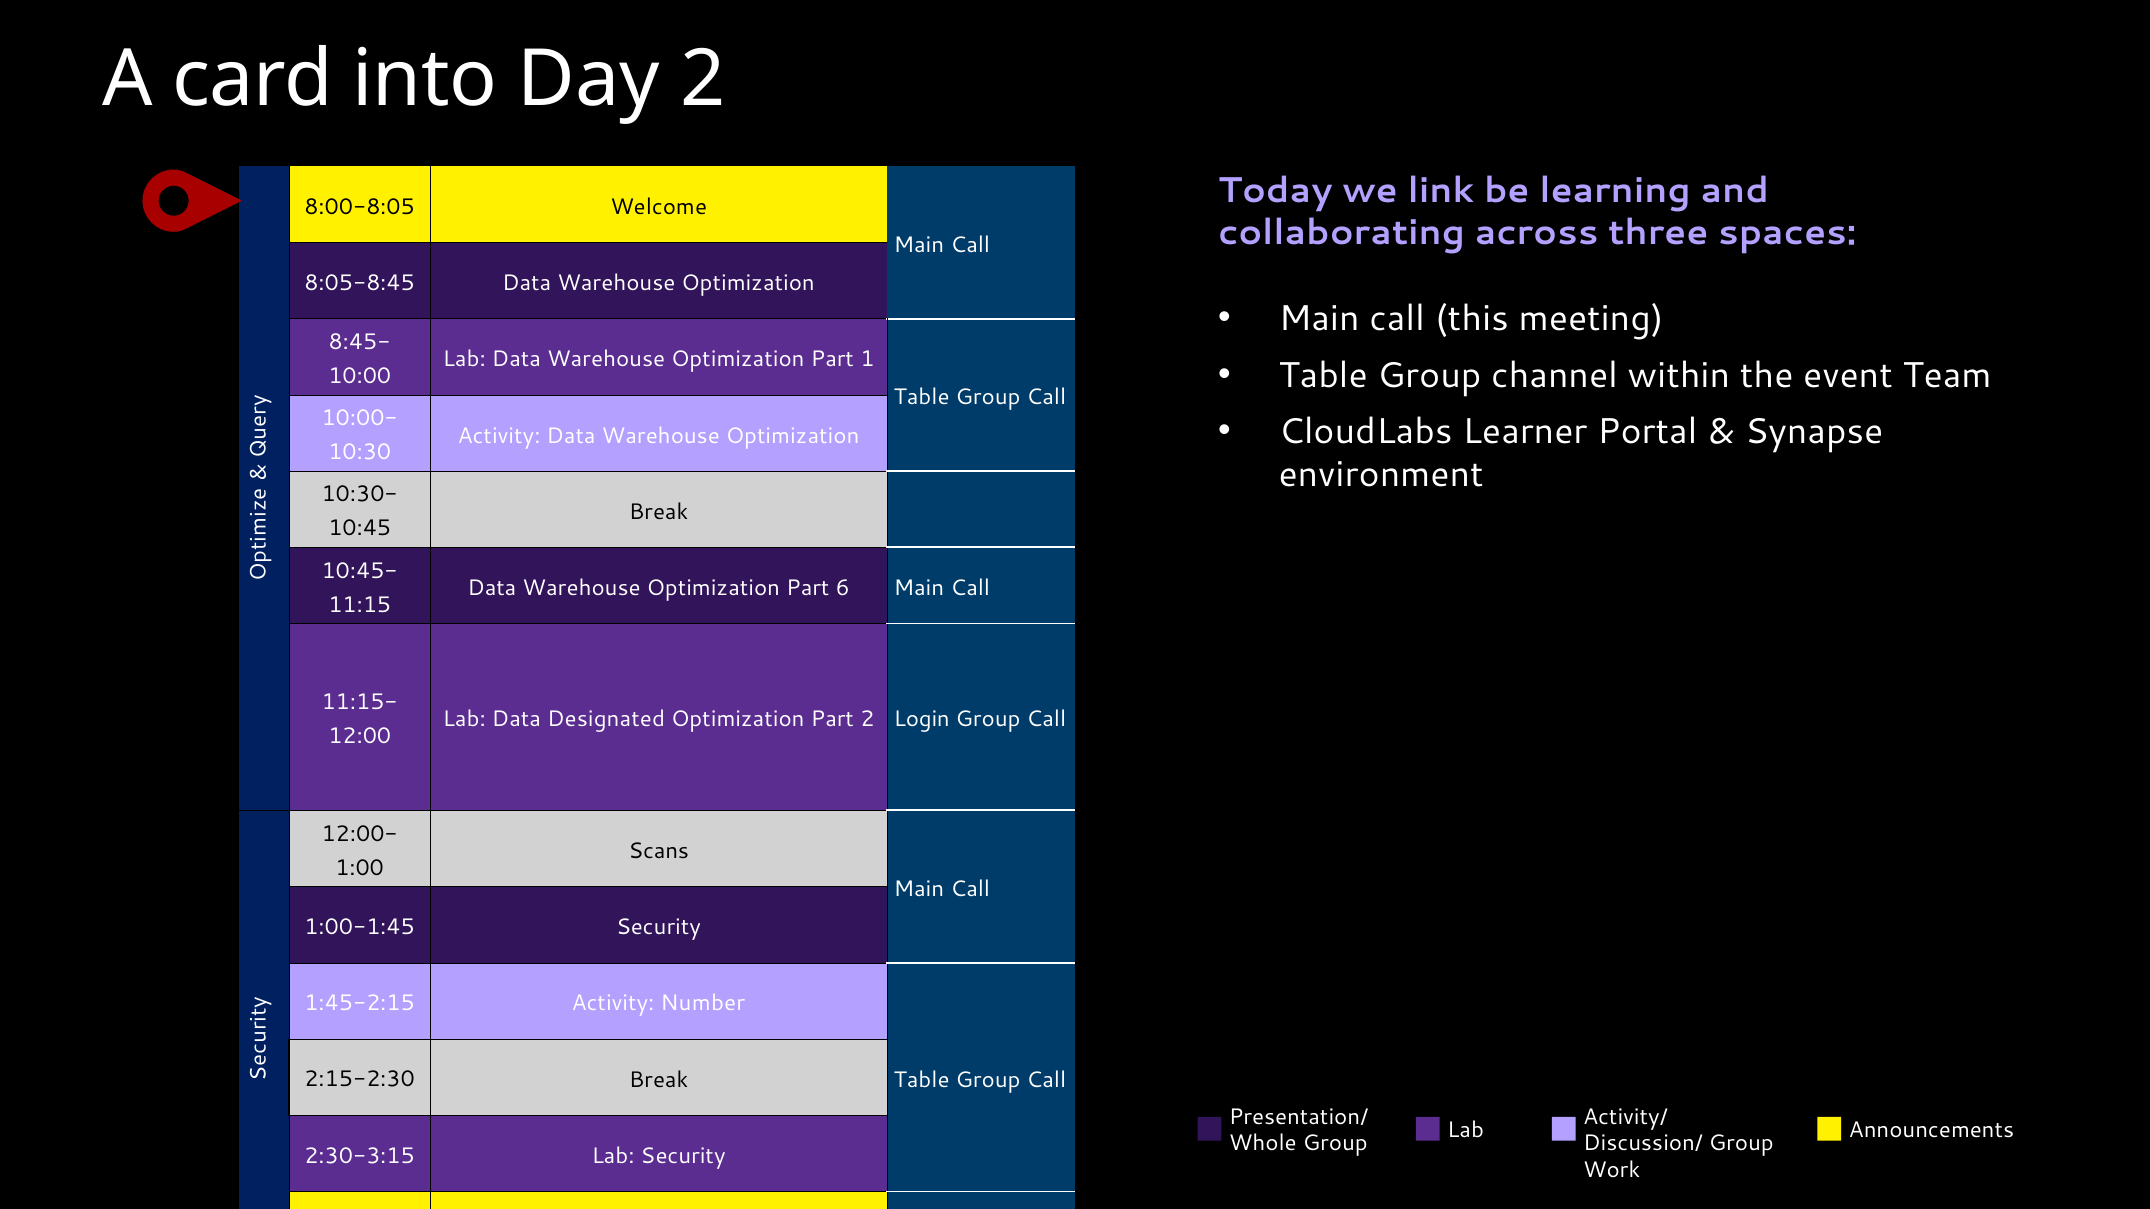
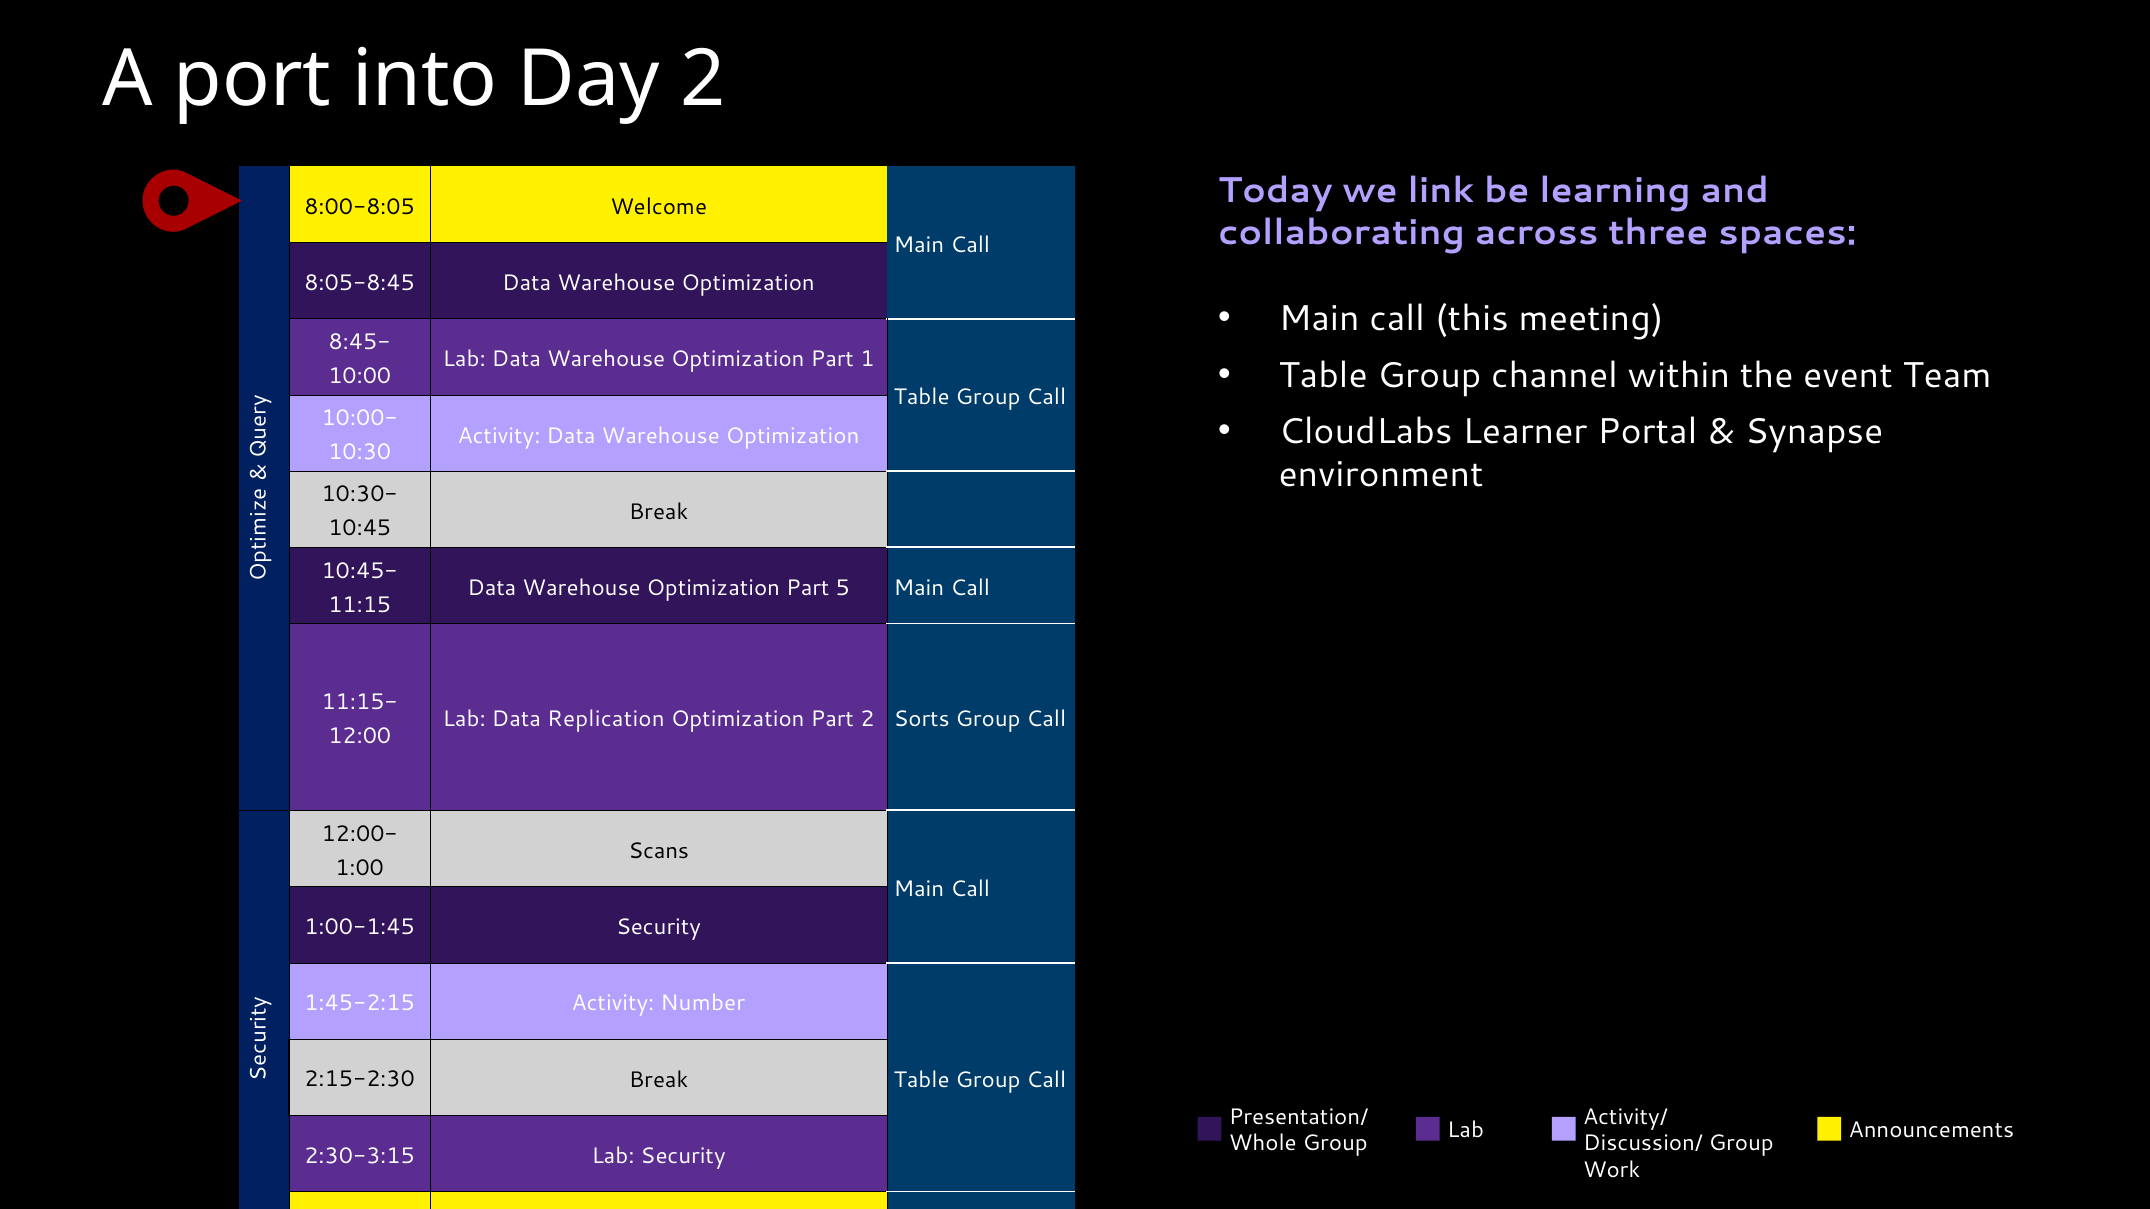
card: card -> port (252, 80)
6: 6 -> 5 (843, 588)
Designated: Designated -> Replication (606, 720)
Login: Login -> Sorts (922, 720)
